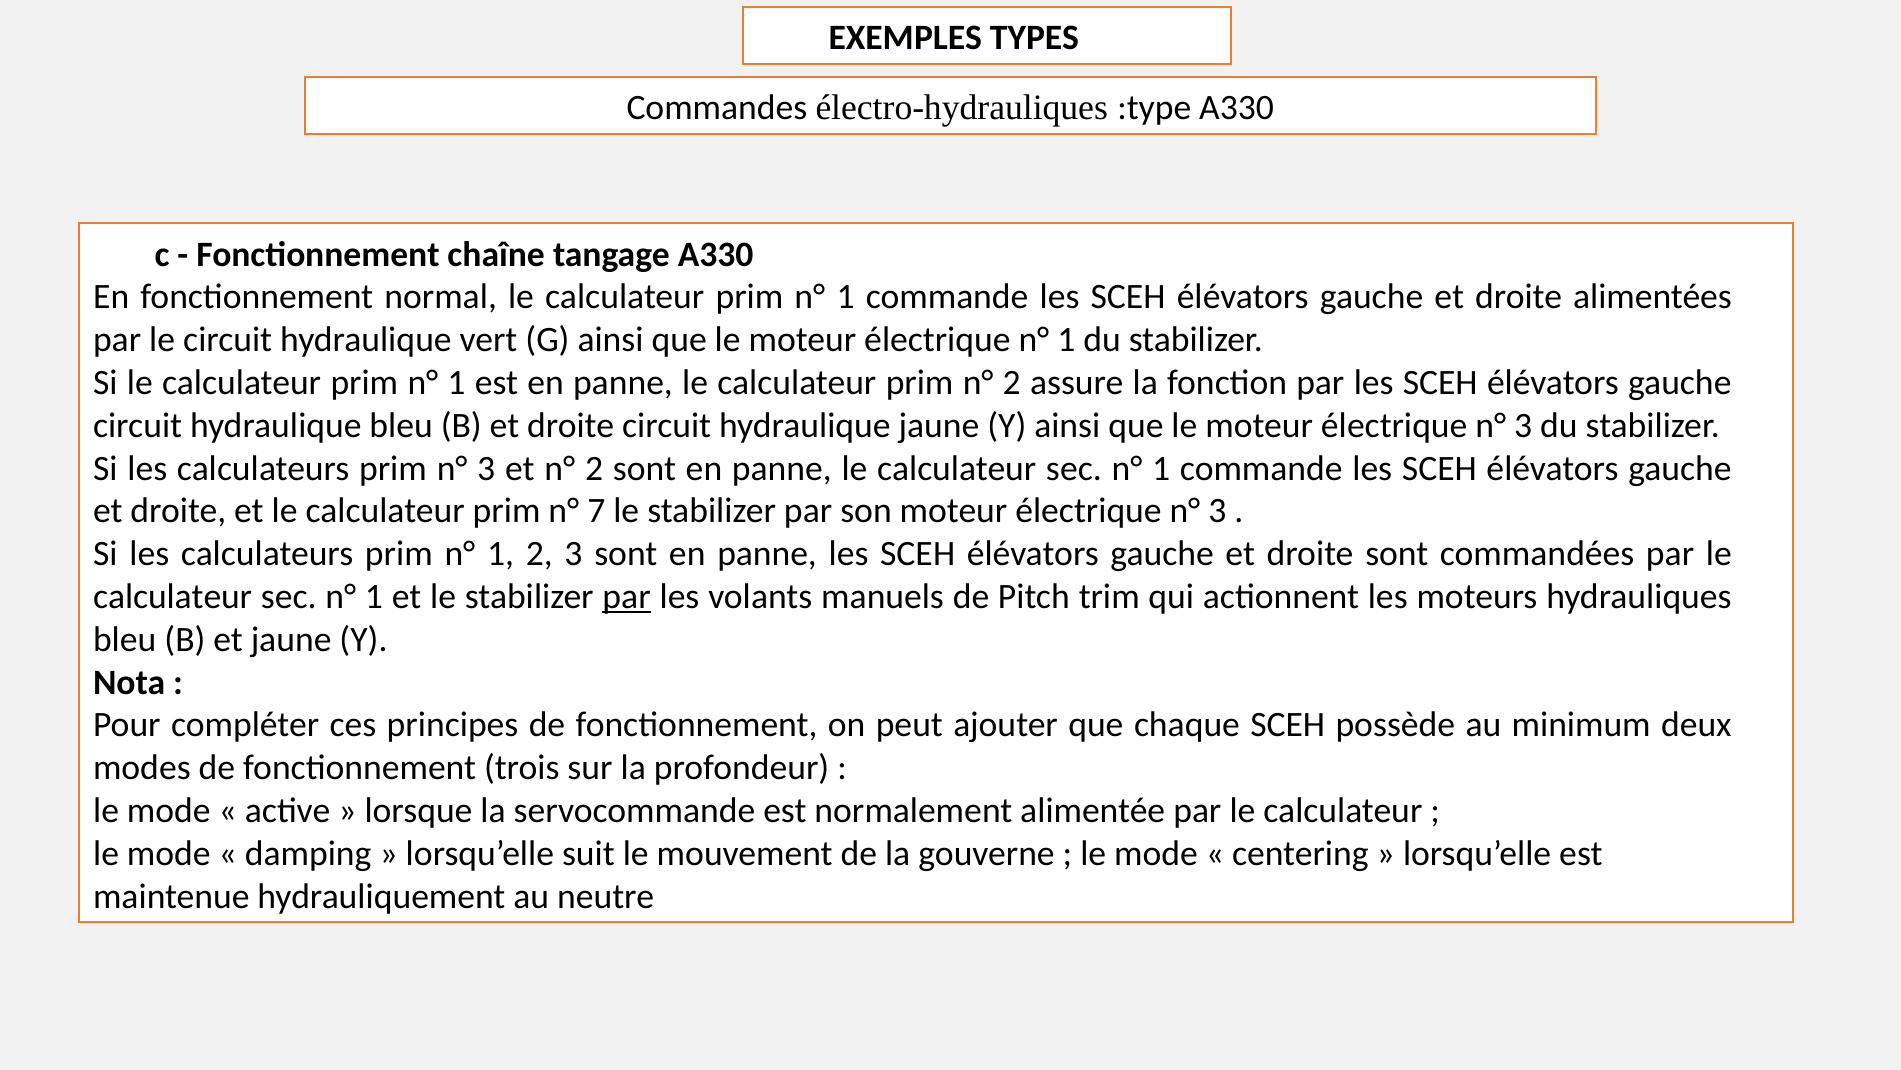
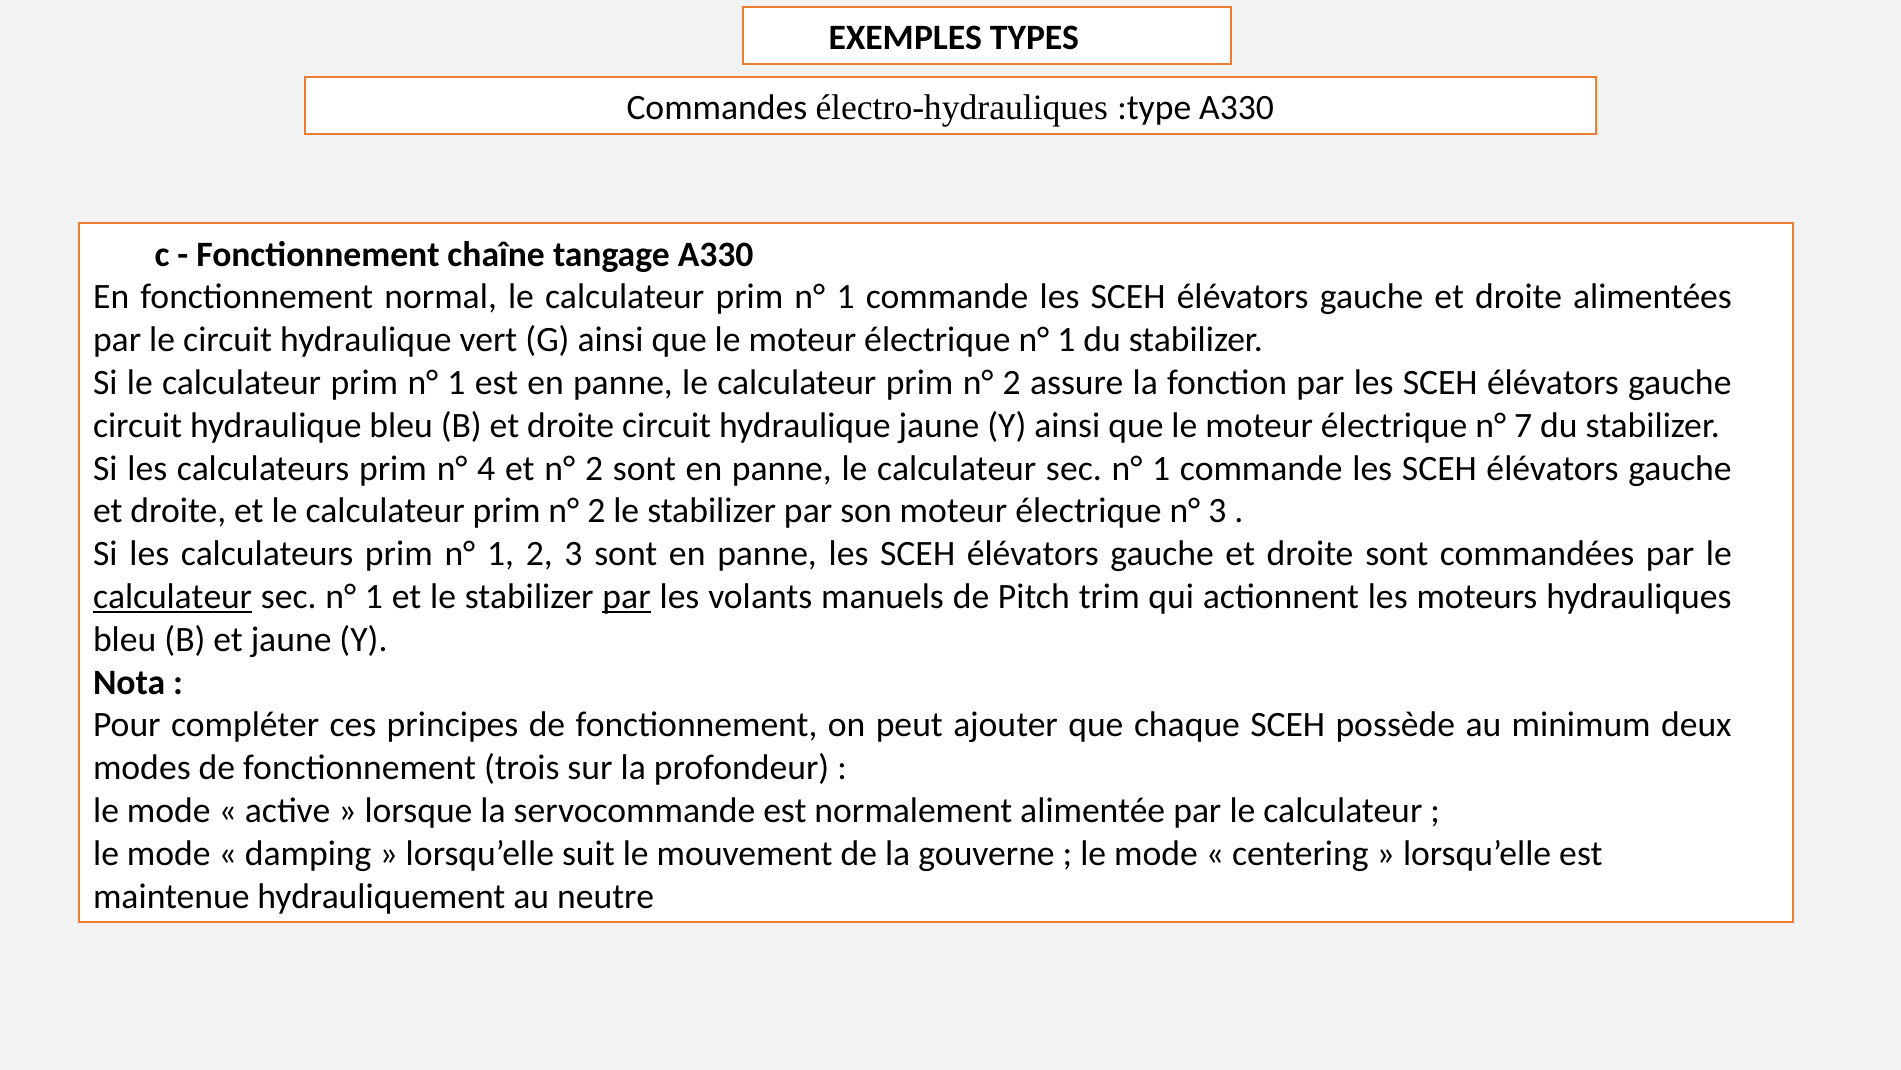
3: 3 -> 7 (1523, 425)
prim n° 3: 3 -> 4 (486, 468)
7: 7 -> 2 (596, 511)
calculateur underline: none -> present (173, 596)
